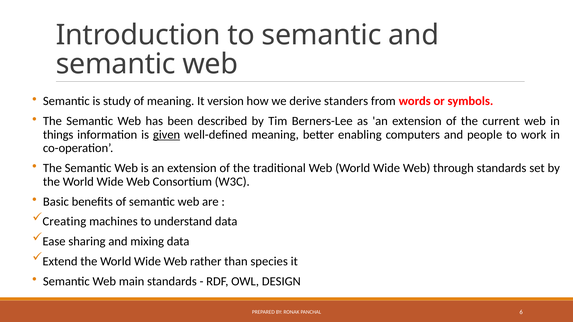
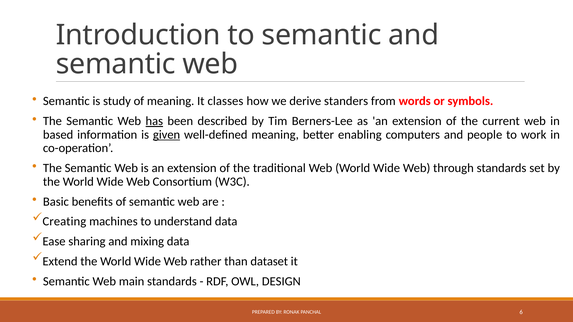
version: version -> classes (225, 101)
has underline: none -> present (154, 121)
things: things -> based (58, 135)
species: species -> dataset (269, 262)
